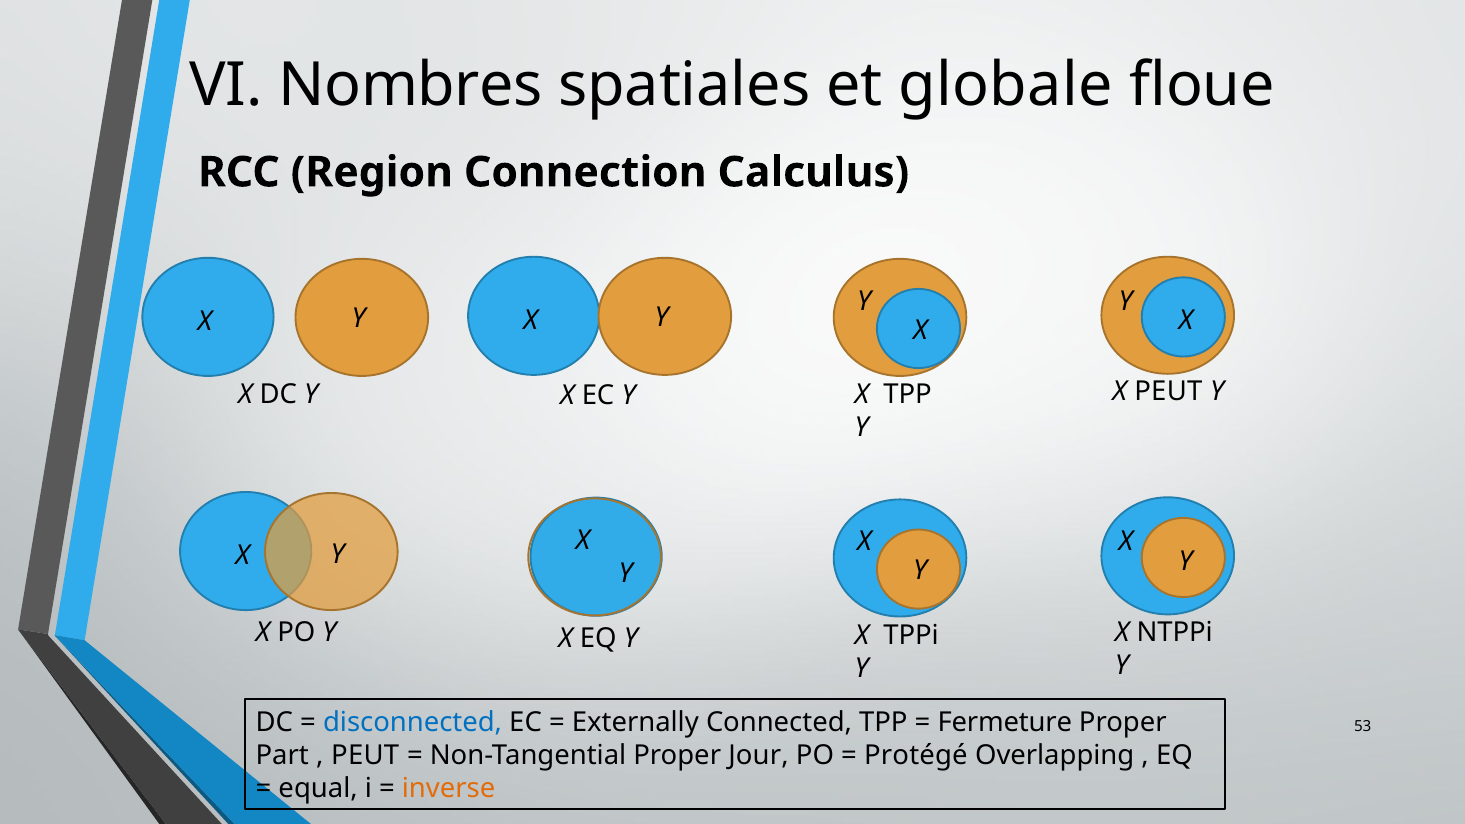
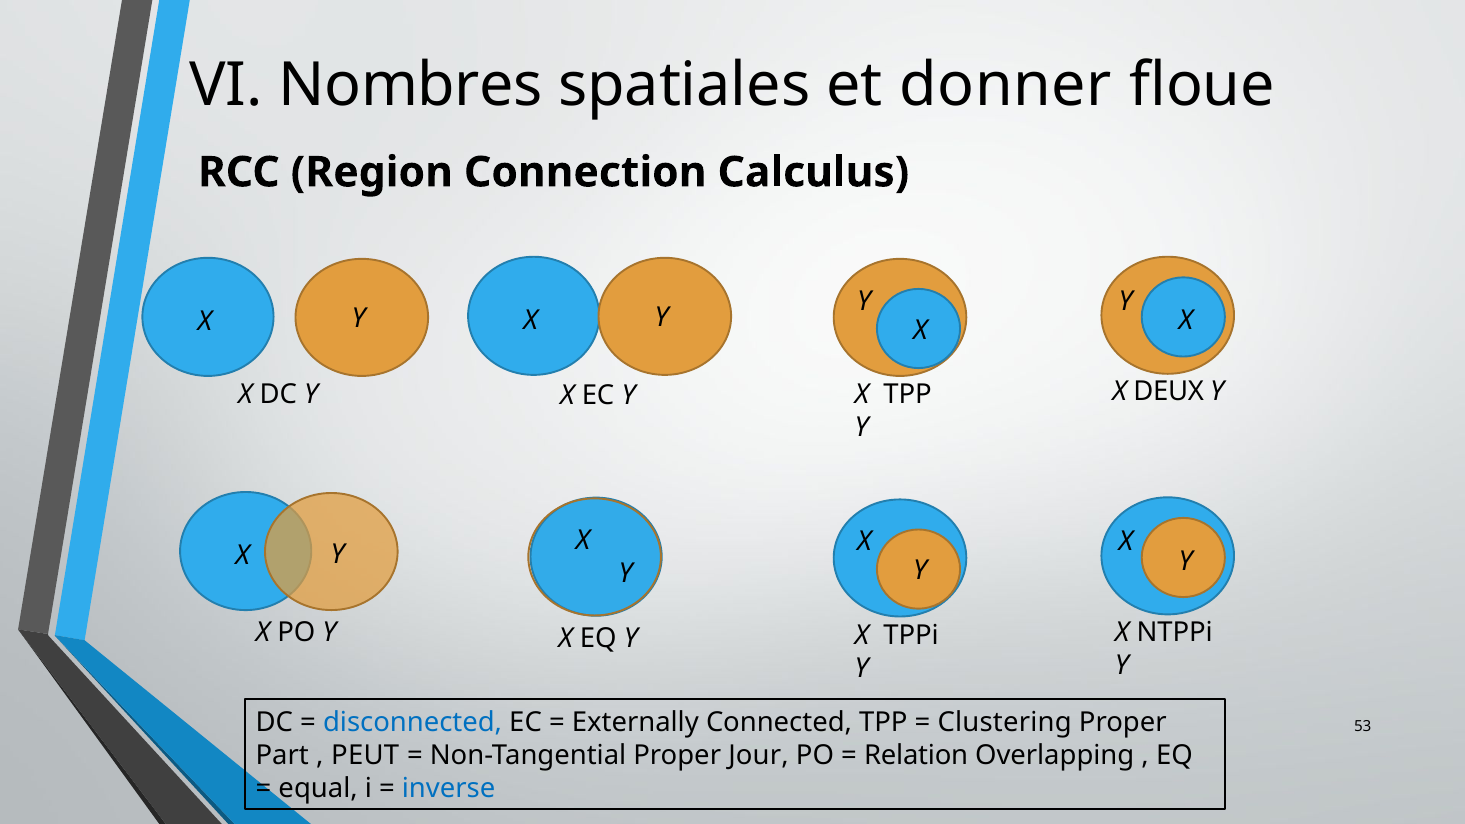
globale: globale -> donner (1006, 85)
X PEUT: PEUT -> DEUX (1169, 392)
Fermeture: Fermeture -> Clustering (1005, 723)
Protégé: Protégé -> Relation (916, 756)
inverse colour: orange -> blue (449, 789)
